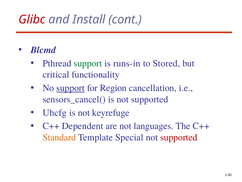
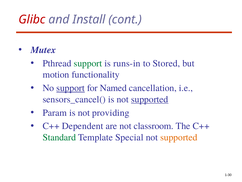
Blcmd: Blcmd -> Mutex (43, 50)
critical: critical -> motion (56, 74)
Region: Region -> Named (113, 88)
supported underline: none -> present (150, 99)
Uhcfg: Uhcfg -> Param (55, 112)
keyrefuge: keyrefuge -> providing (111, 112)
languages: languages -> classroom (154, 126)
Standard colour: orange -> green (59, 137)
supported colour: red -> orange (179, 137)
